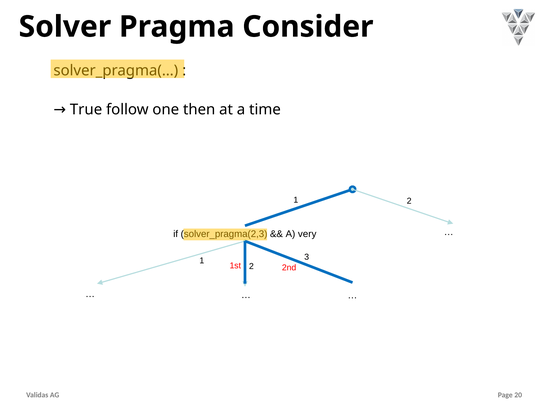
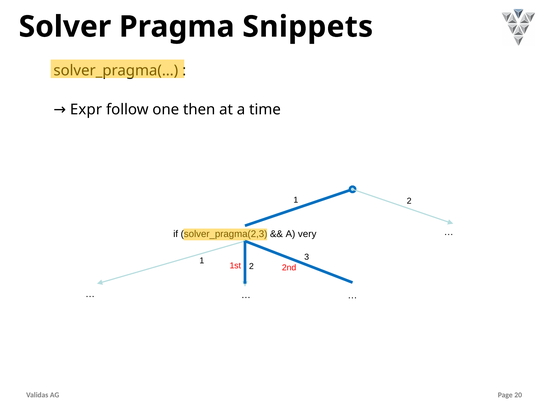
Consider: Consider -> Snippets (308, 27)
True: True -> Expr (86, 110)
